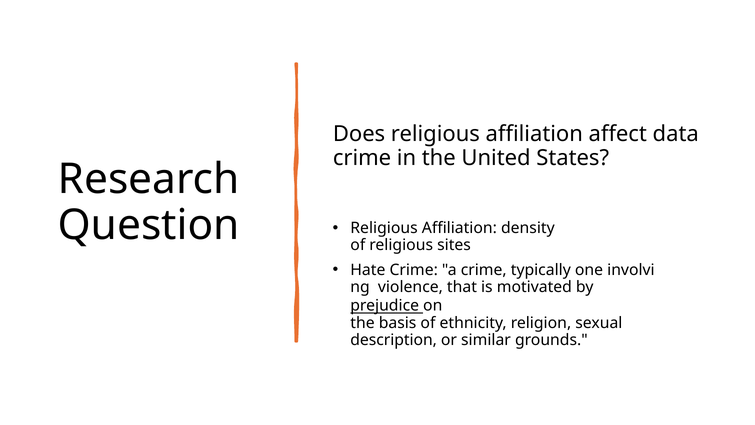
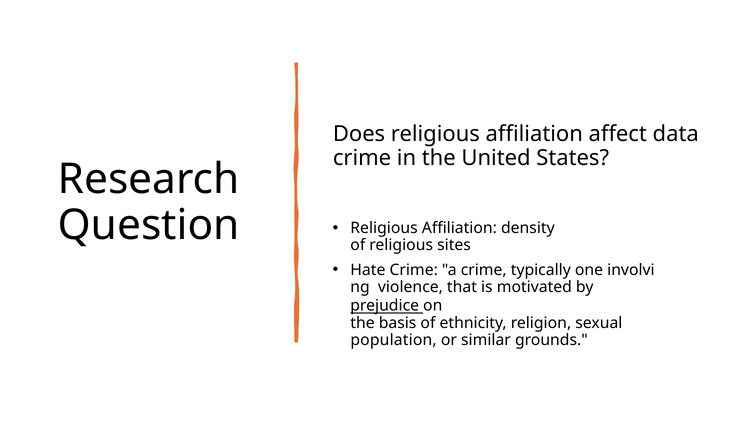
description: description -> population (394, 340)
